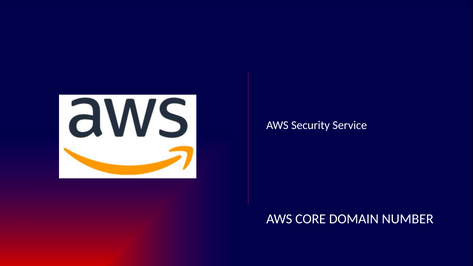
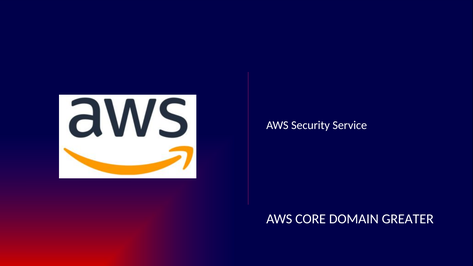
NUMBER: NUMBER -> GREATER (408, 219)
